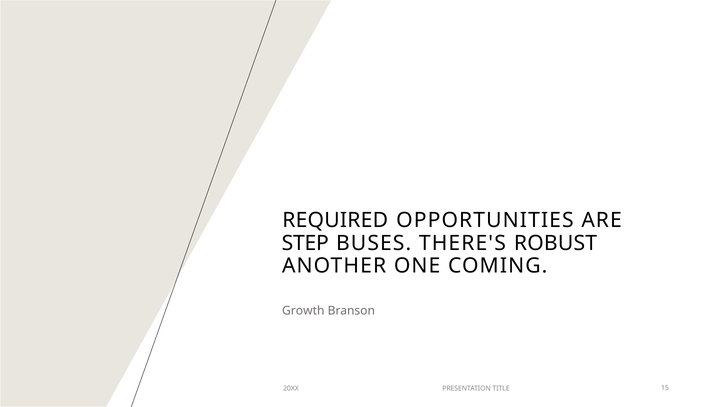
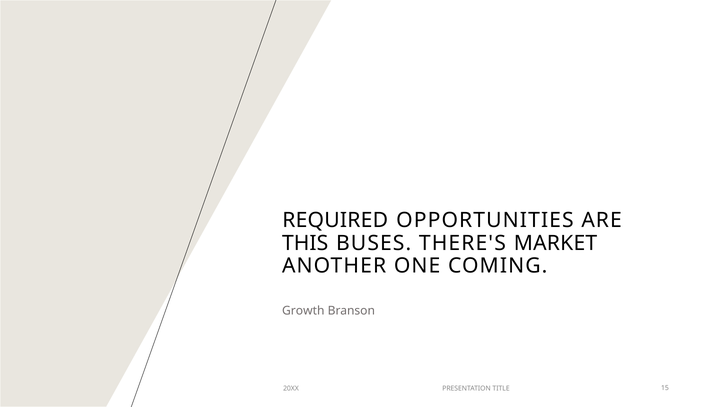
STEP: STEP -> THIS (305, 243)
ROBUST: ROBUST -> MARKET (555, 243)
